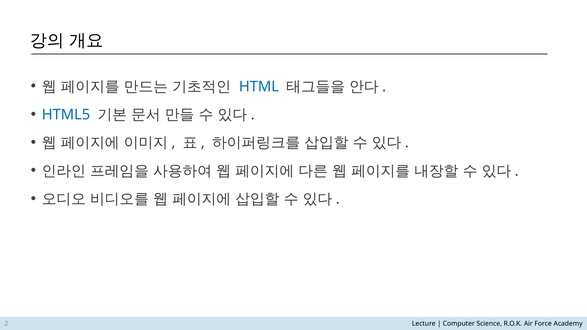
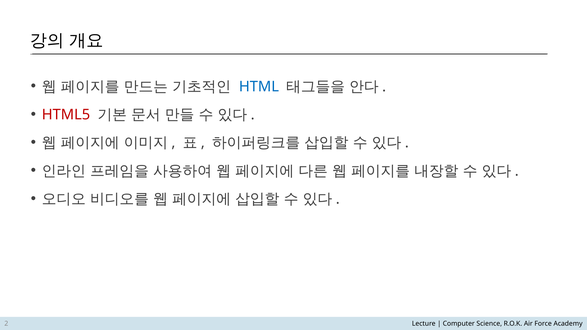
HTML5 colour: blue -> red (66, 115)
